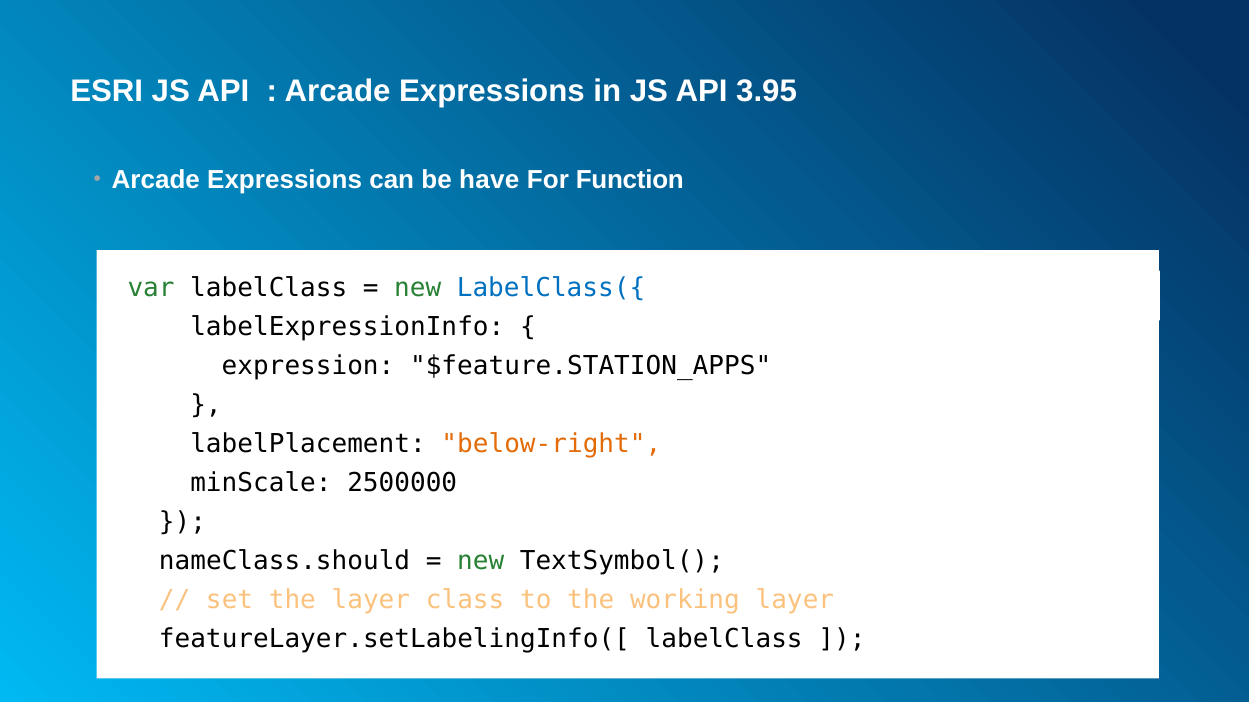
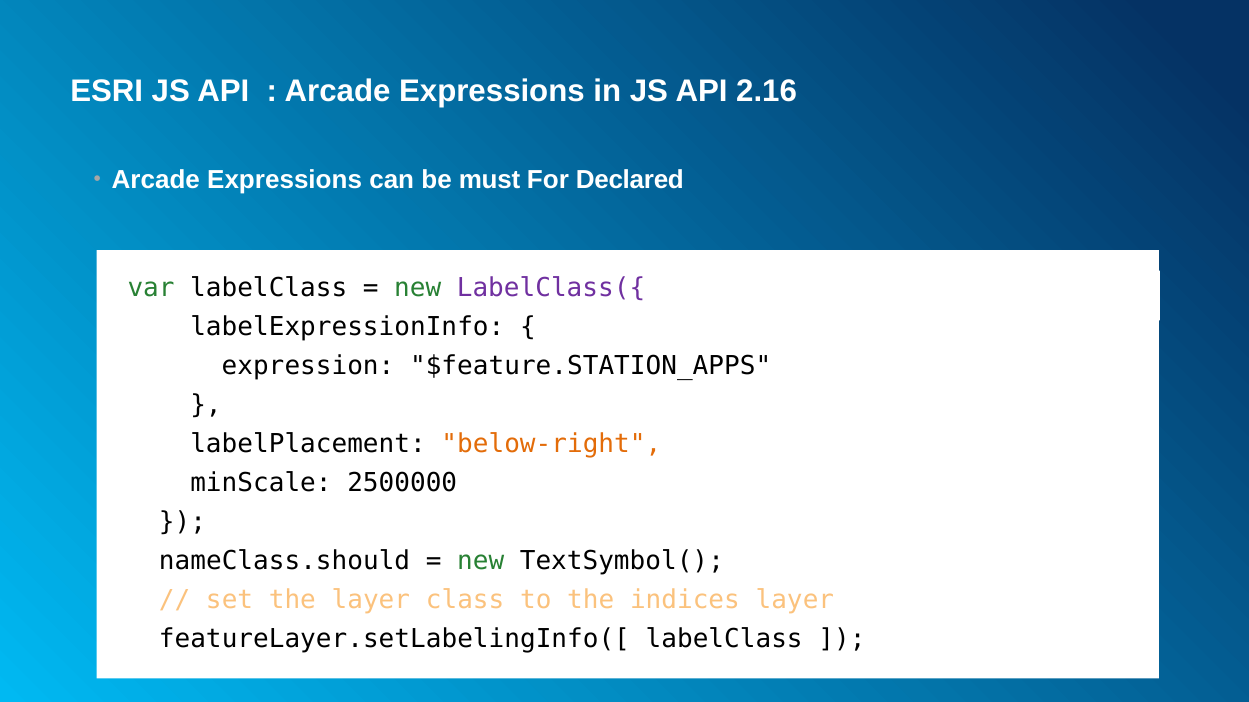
3.95: 3.95 -> 2.16 (767, 91)
have: have -> must (490, 180)
Function: Function -> Declared (630, 180)
LabelClass({ colour: blue -> purple (551, 288)
working: working -> indices (685, 601)
